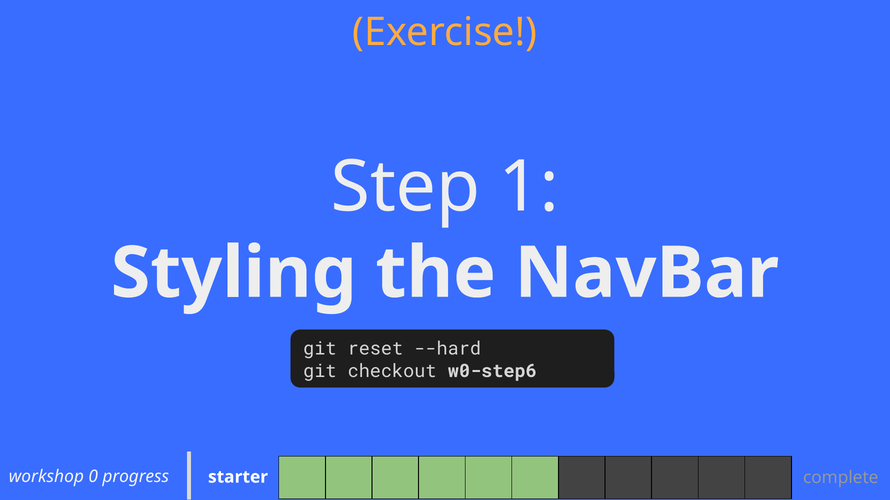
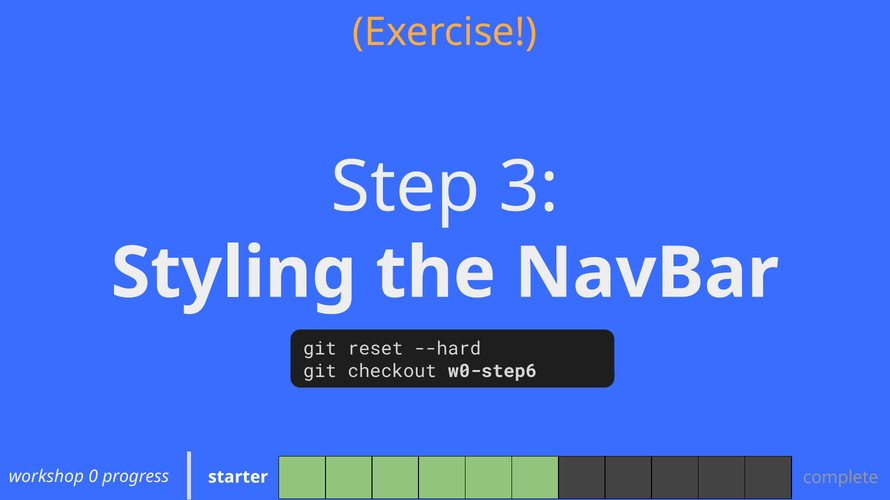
Step 1: 1 -> 3 (529, 188)
